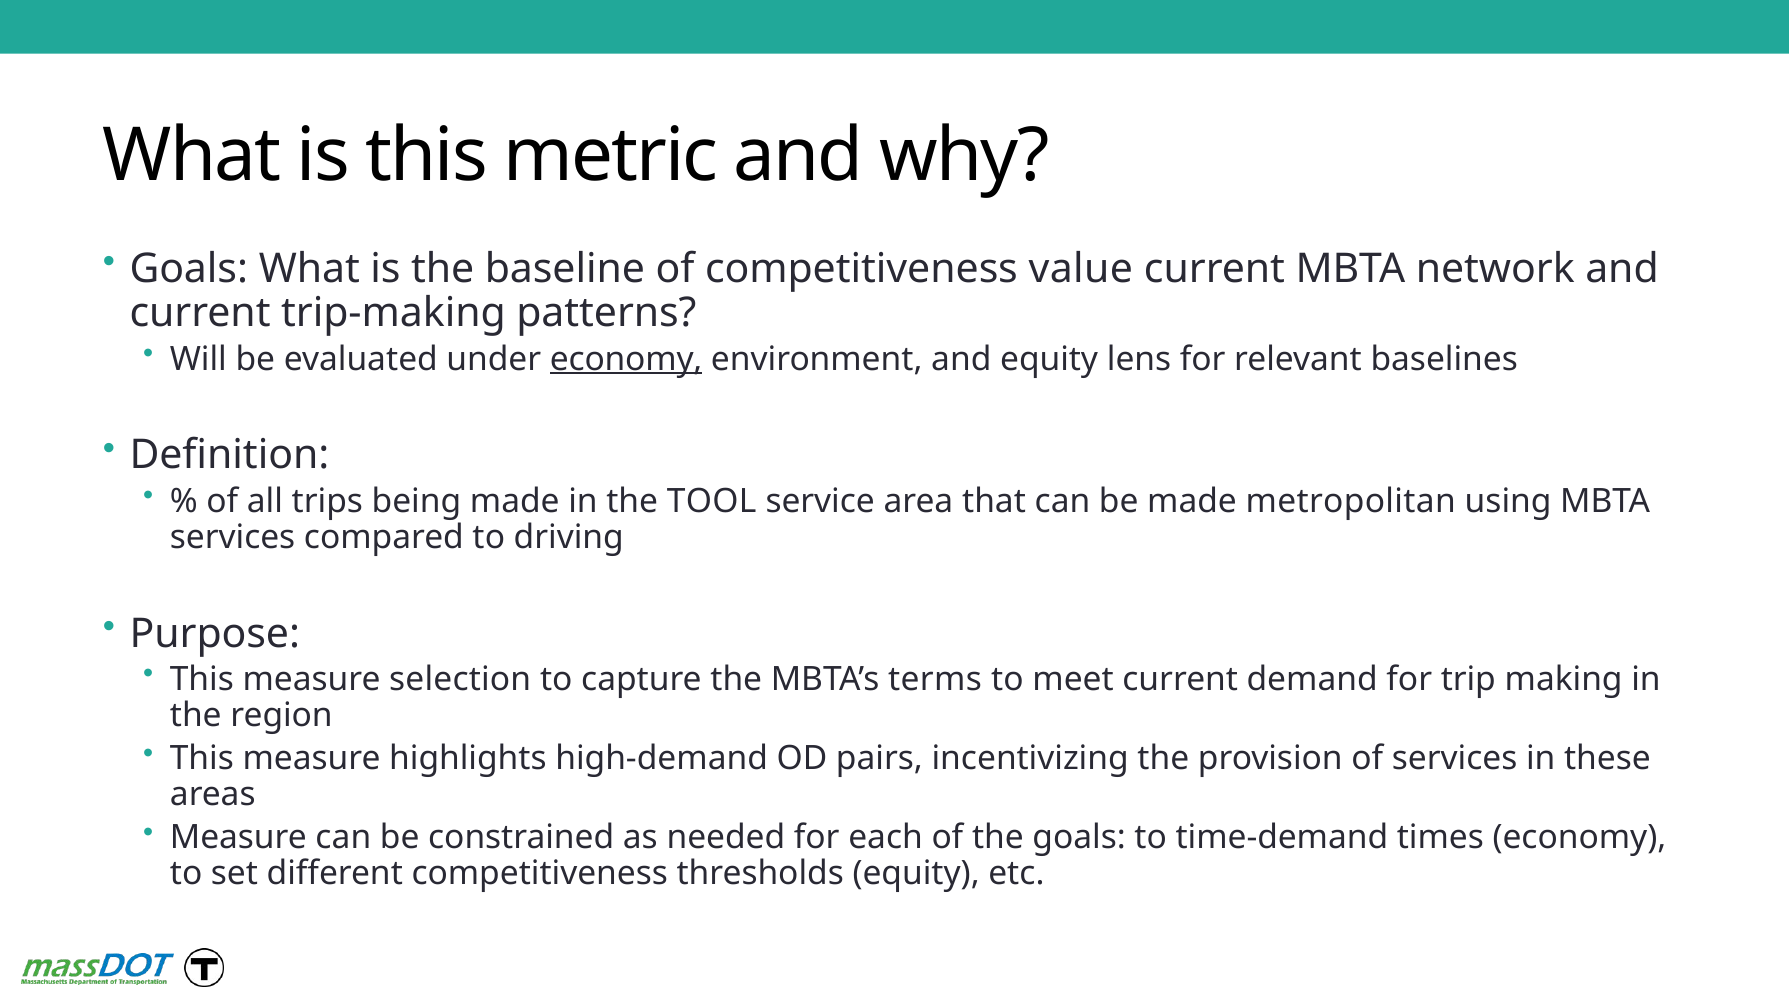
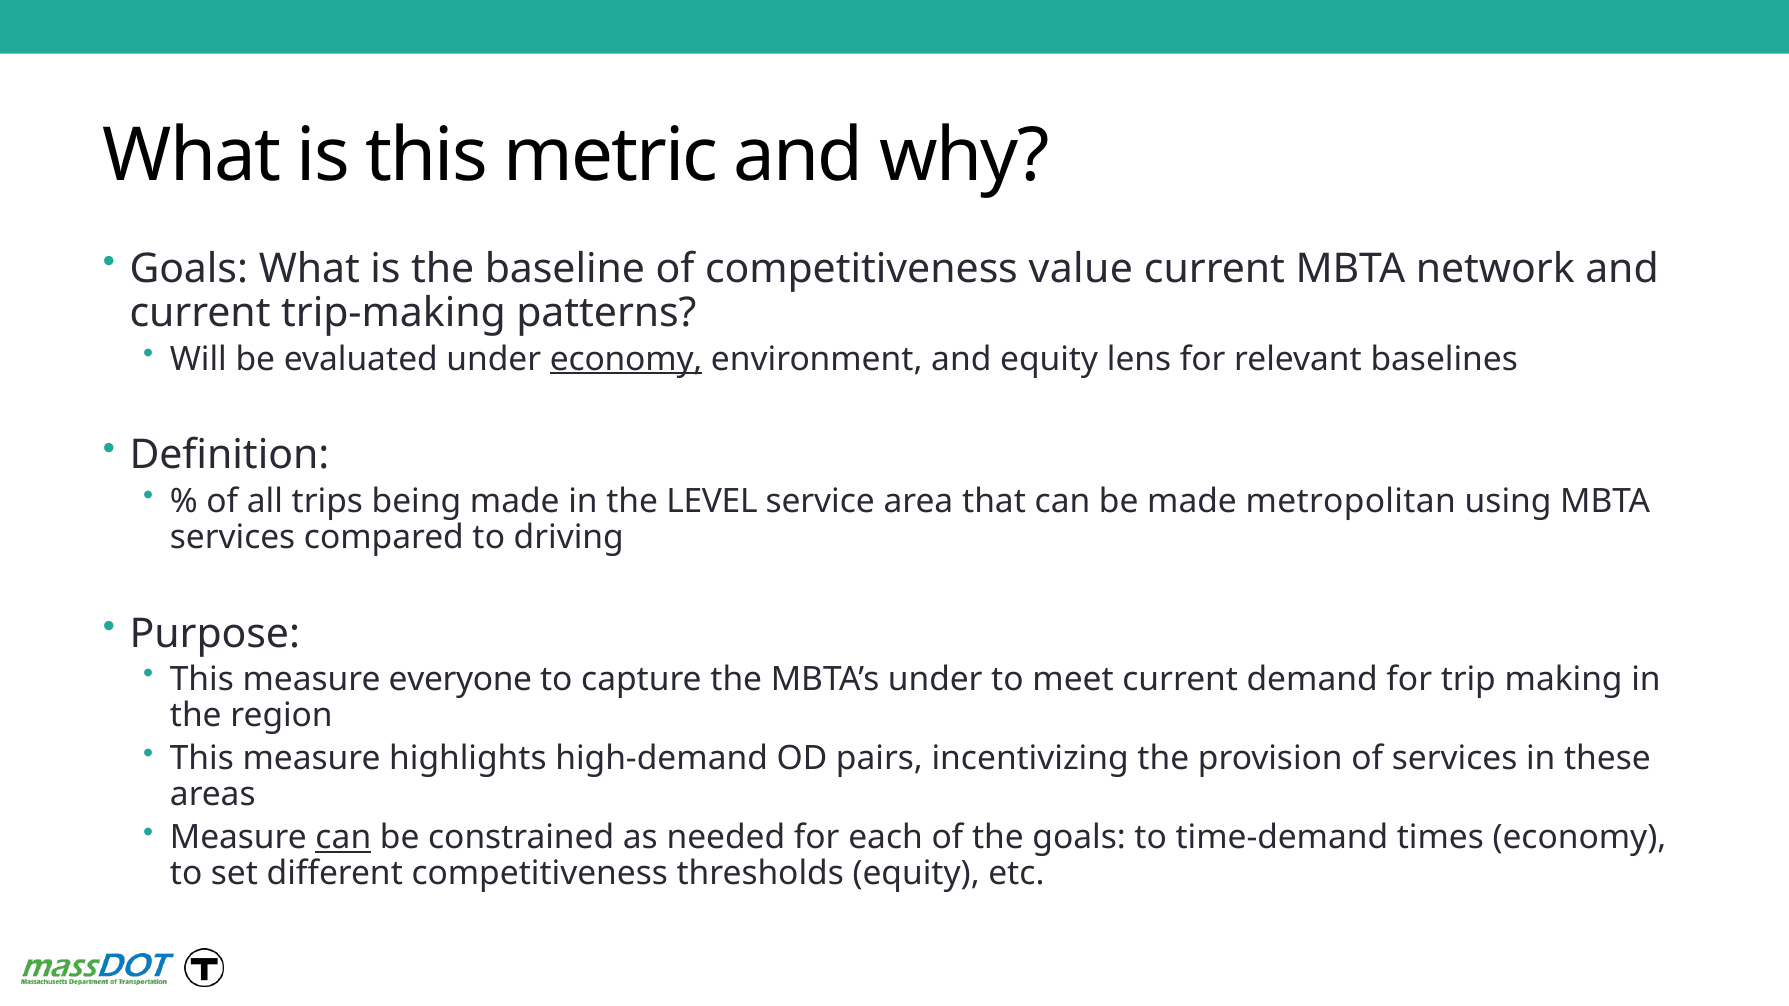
TOOL: TOOL -> LEVEL (712, 501)
selection: selection -> everyone (460, 680)
MBTA’s terms: terms -> under (935, 680)
can underline: none -> present (343, 838)
